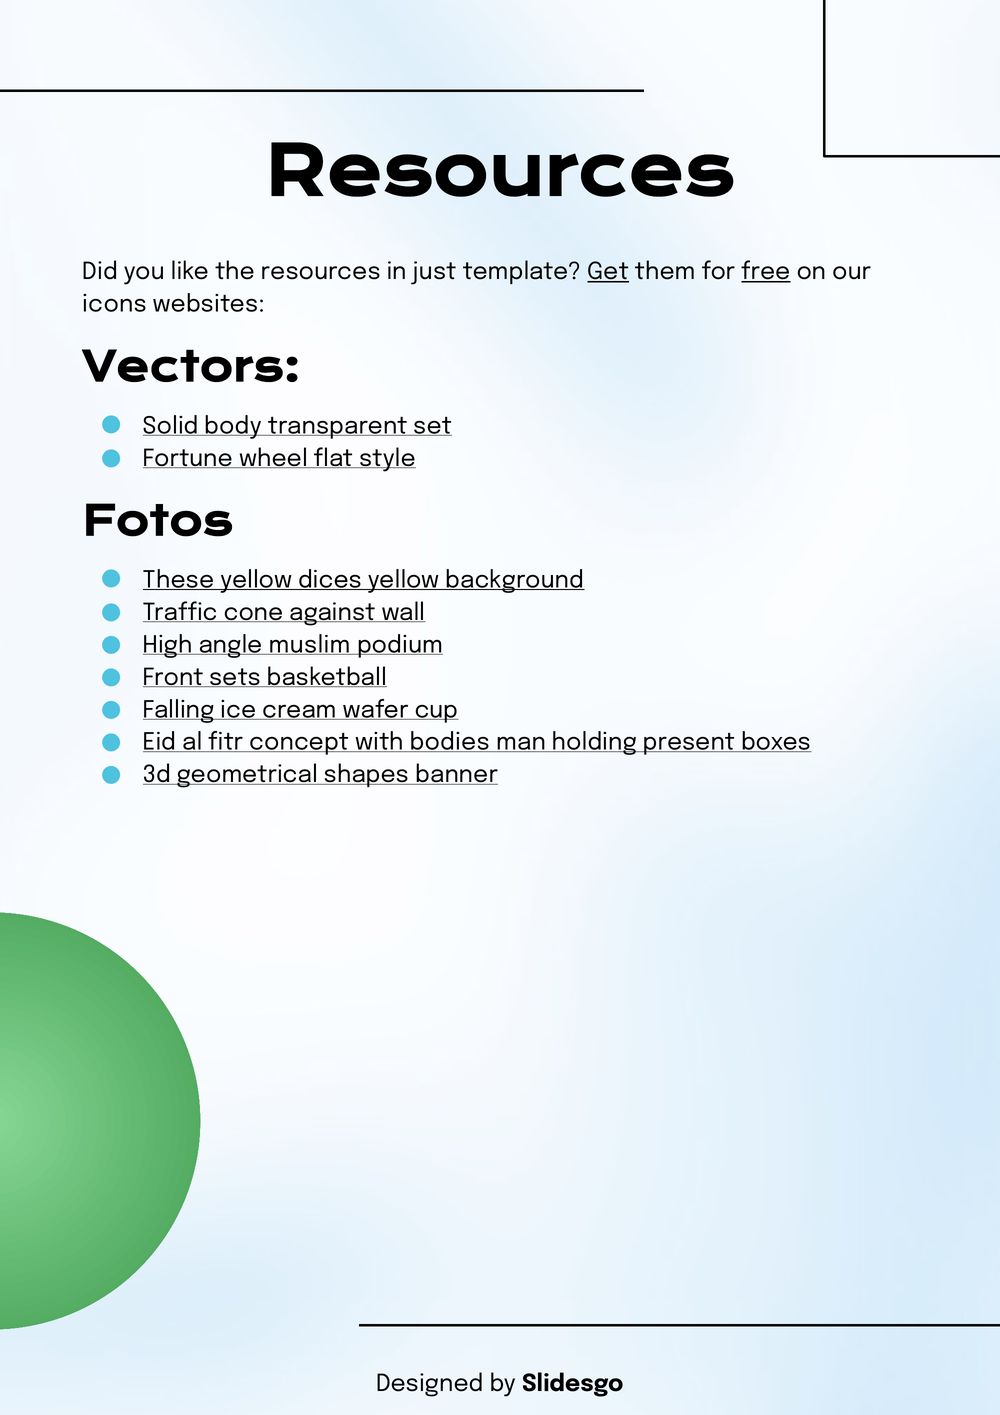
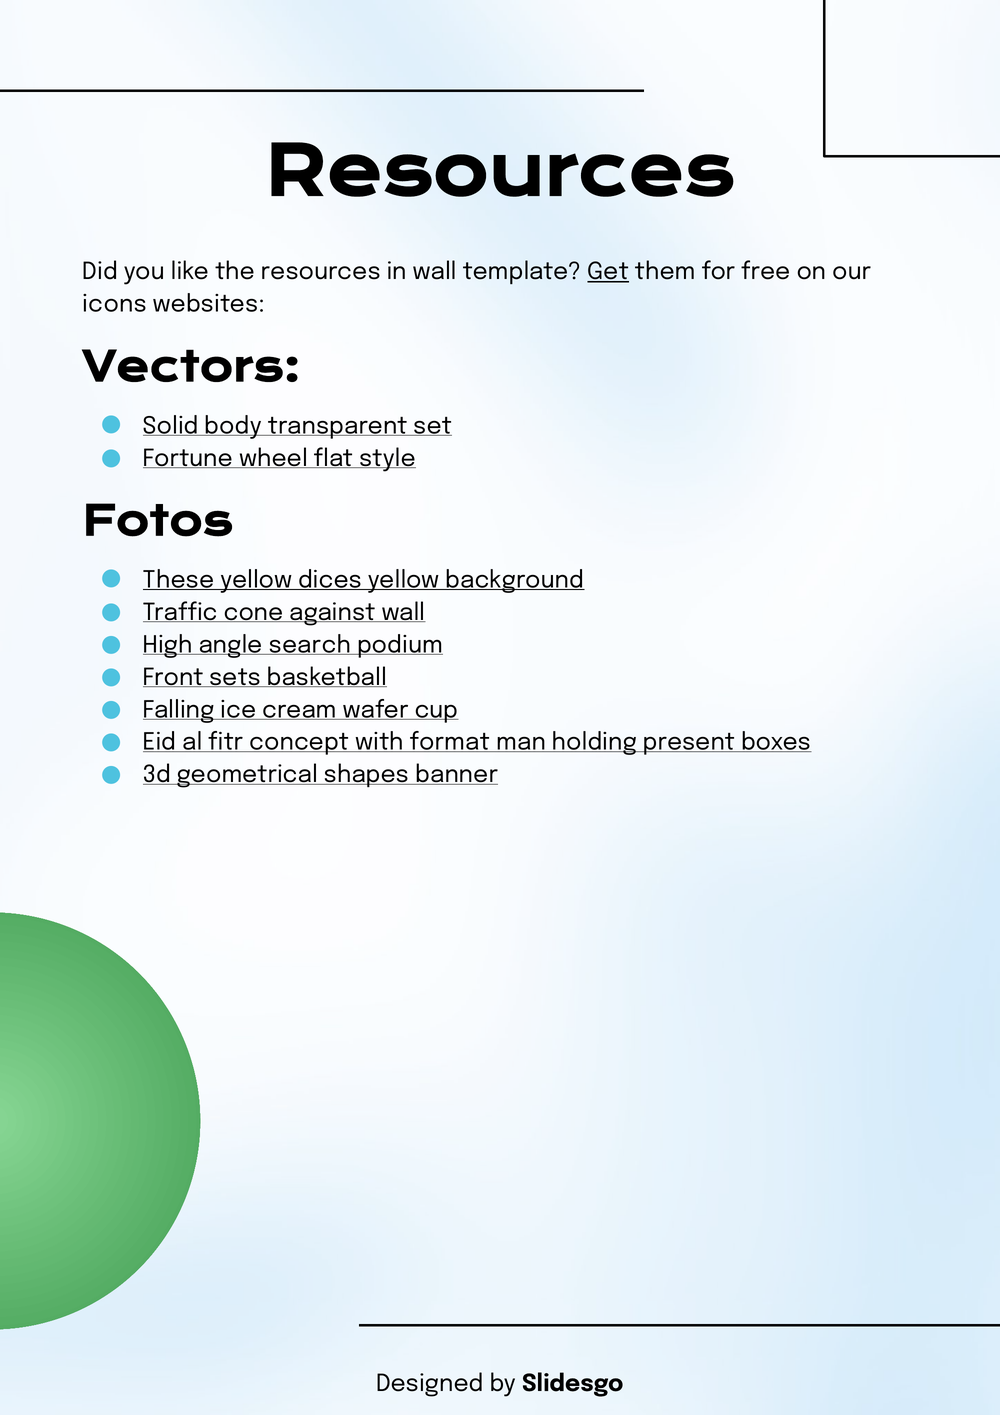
in just: just -> wall (435, 272)
free underline: present -> none (766, 272)
muslim: muslim -> search (310, 645)
bodies: bodies -> format (450, 742)
